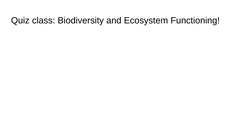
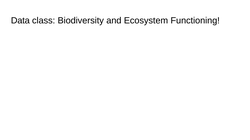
Quiz: Quiz -> Data (20, 21)
